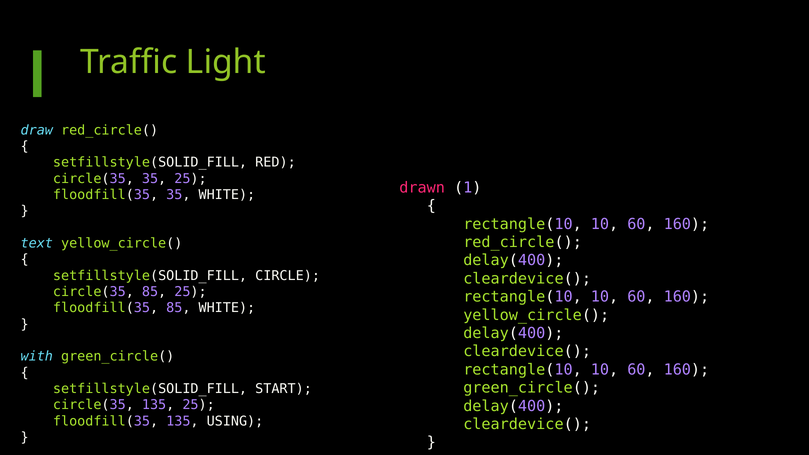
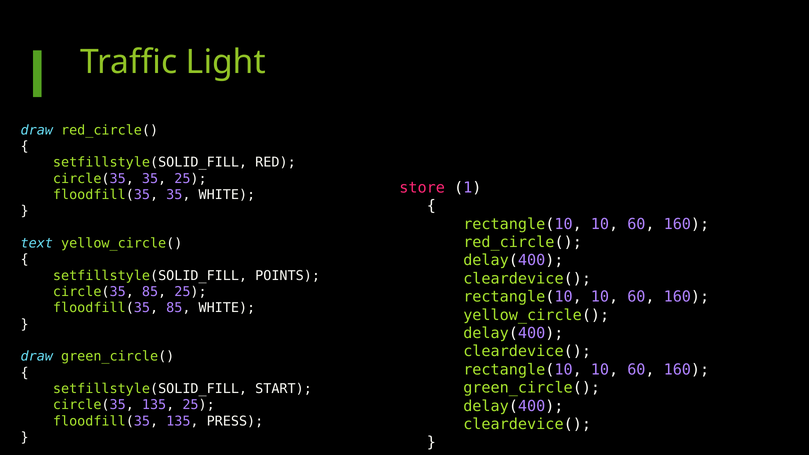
drawn: drawn -> store (422, 188)
CIRCLE: CIRCLE -> POINTS (288, 276)
with: with -> draw (37, 356)
USING: USING -> PRESS (235, 421)
